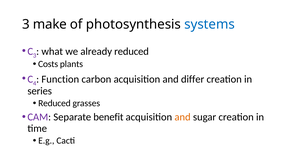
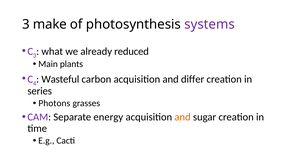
systems colour: blue -> purple (210, 24)
Costs: Costs -> Main (48, 64)
Function: Function -> Wasteful (60, 79)
Reduced: Reduced -> Photons (54, 103)
benefit: benefit -> energy (108, 117)
